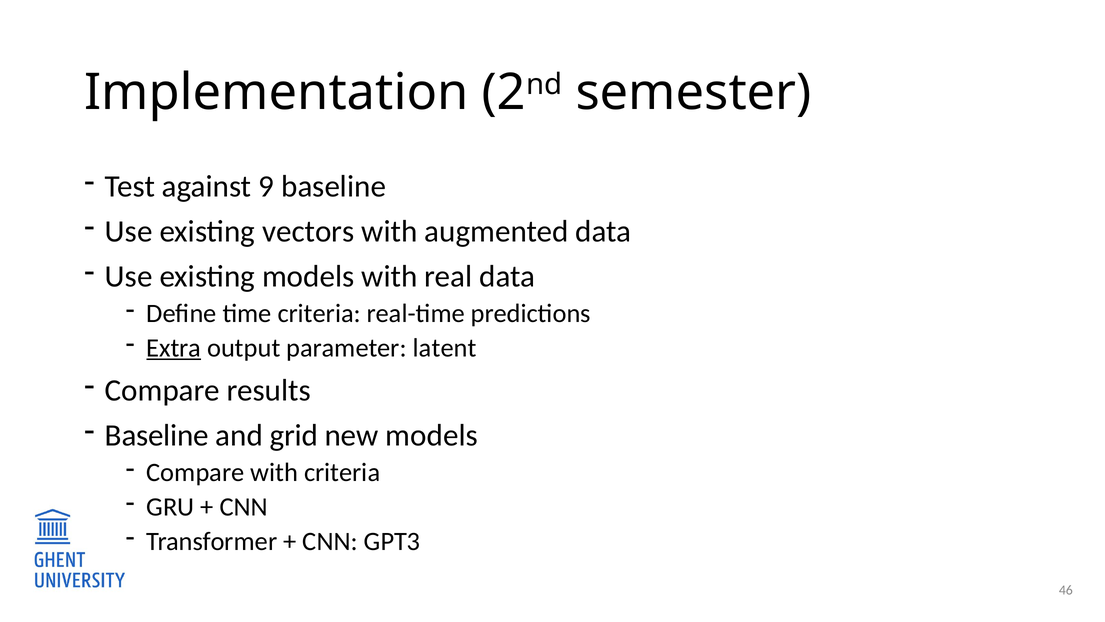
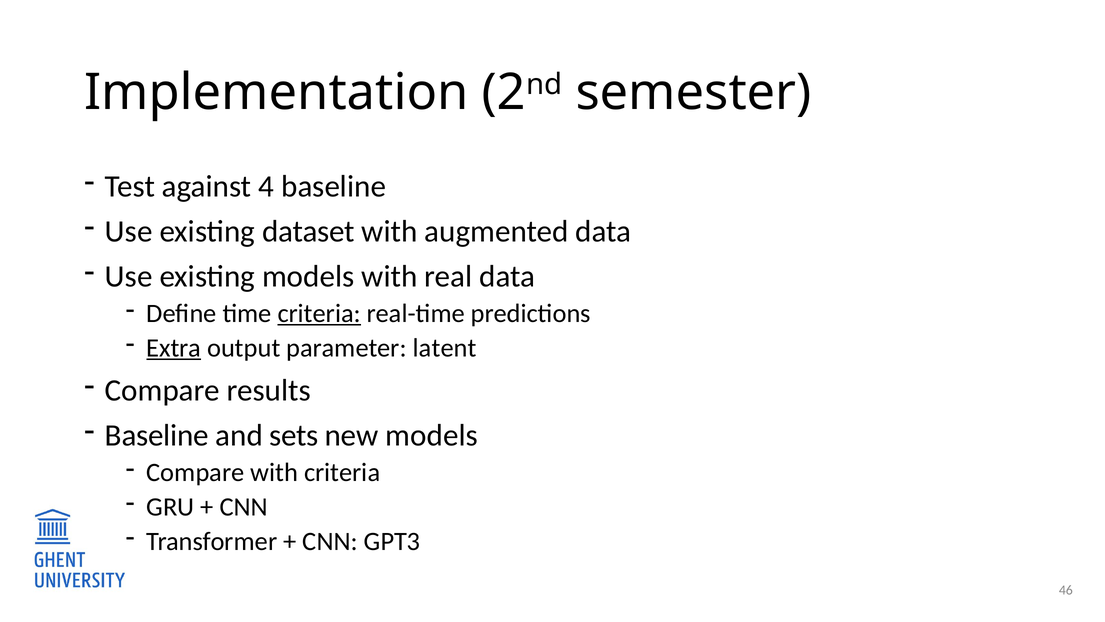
9: 9 -> 4 (266, 186)
vectors: vectors -> dataset (308, 231)
criteria underline: none -> present (319, 313)
grid: grid -> sets (294, 435)
